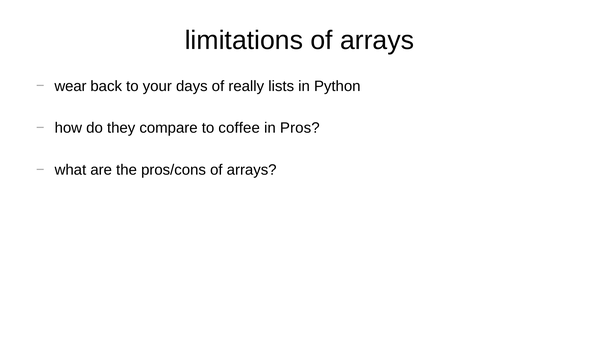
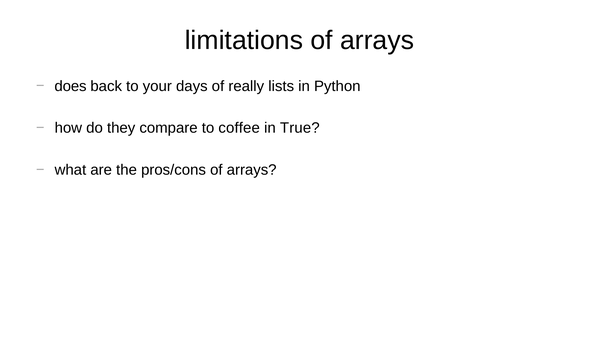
wear: wear -> does (71, 86)
Pros: Pros -> True (300, 128)
